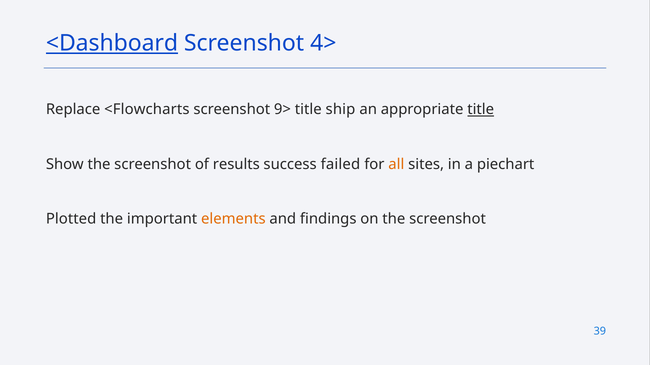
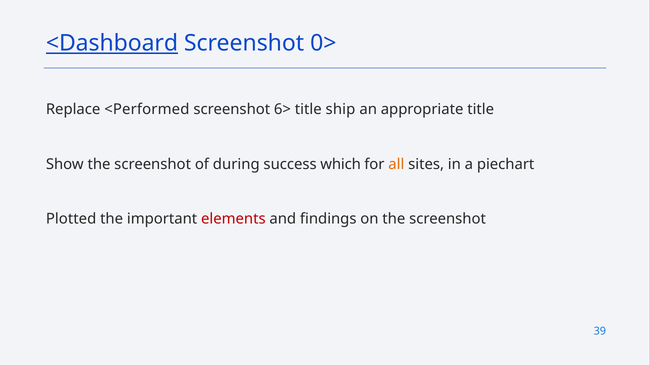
4>: 4> -> 0> (323, 43)
<Flowcharts: <Flowcharts -> <Performed (147, 110)
9>: 9> -> 6> (282, 110)
title underline: present -> none (481, 110)
results: results -> during (236, 164)
failed: failed -> which (341, 164)
elements colour: orange -> red (233, 219)
